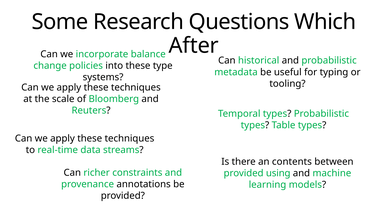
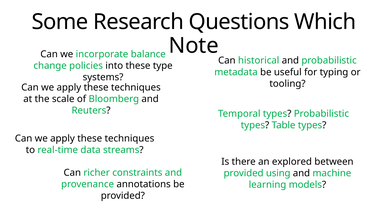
After: After -> Note (194, 46)
contents: contents -> explored (292, 162)
